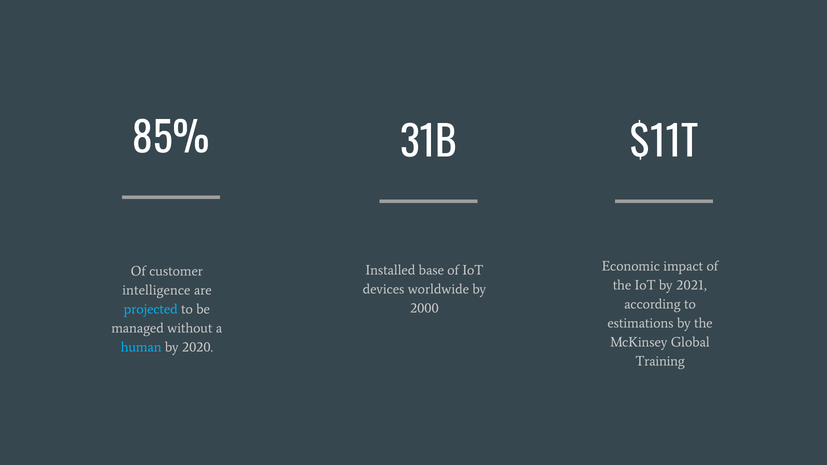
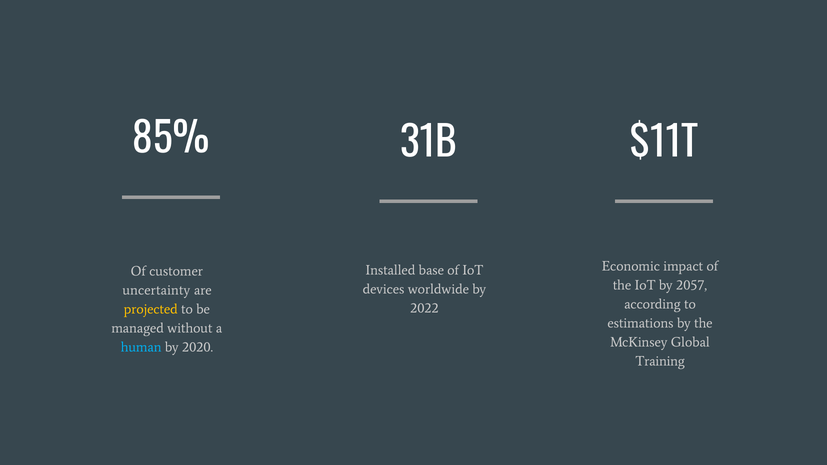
2021: 2021 -> 2057 (692, 285)
intelligence: intelligence -> uncertainty (156, 291)
2000: 2000 -> 2022 (424, 308)
projected colour: light blue -> yellow (151, 310)
